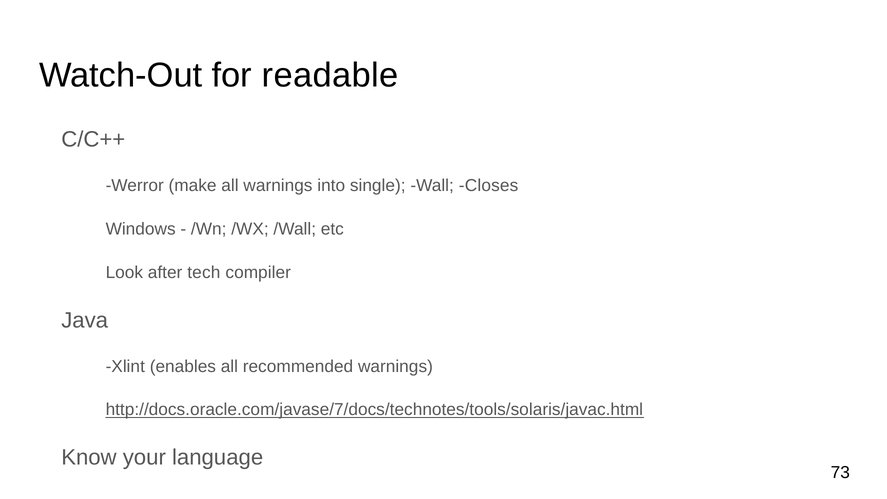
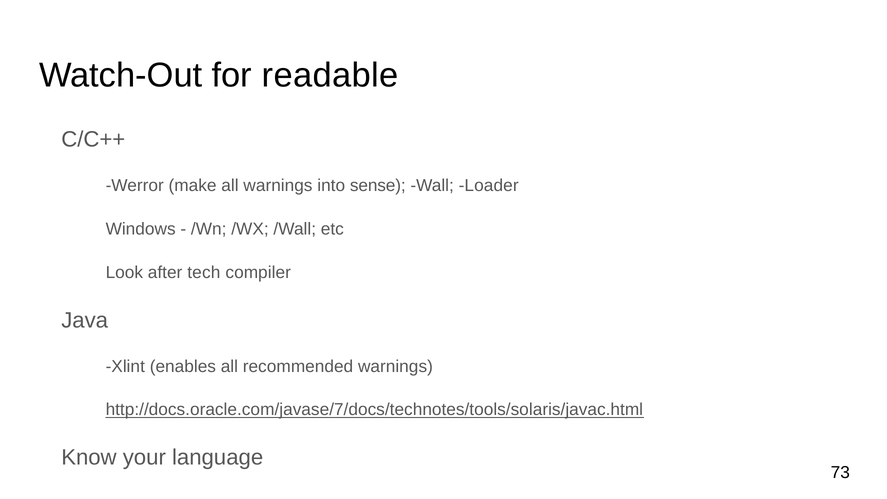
single: single -> sense (378, 186)
Closes: Closes -> Loader (489, 186)
